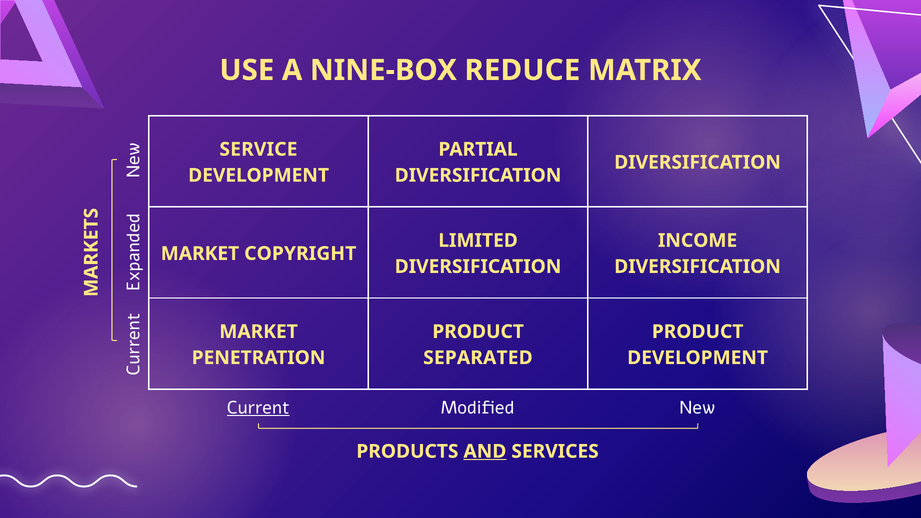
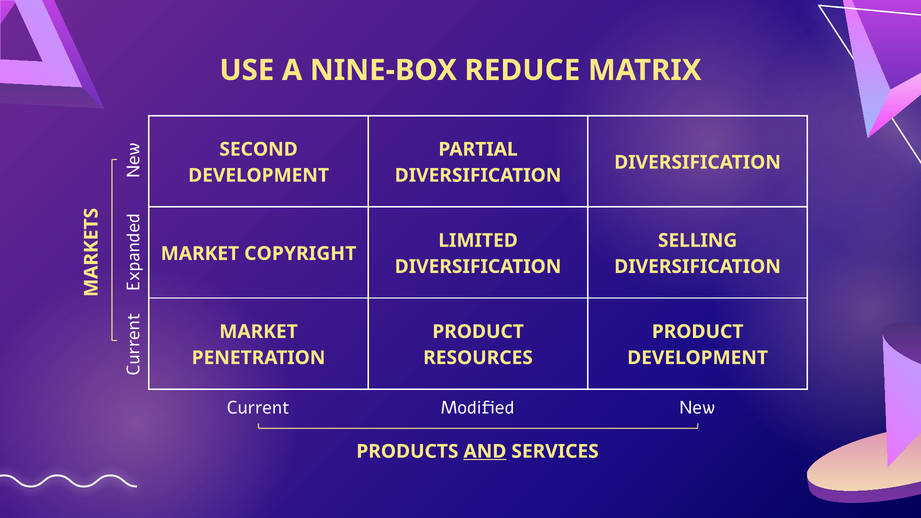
SERVICE: SERVICE -> SECOND (259, 149)
INCOME: INCOME -> SELLING (698, 241)
SEPARATED: SEPARATED -> RESOURCES (478, 358)
Current underline: present -> none (258, 408)
